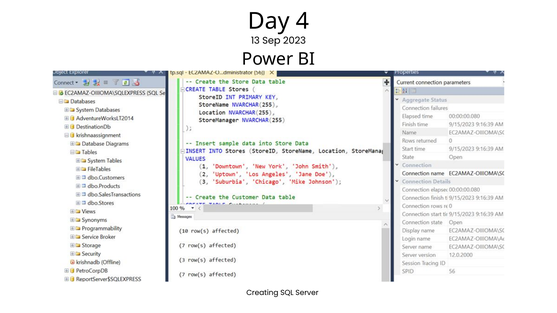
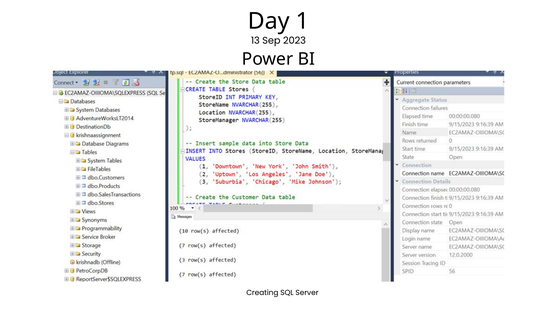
4: 4 -> 1 (302, 21)
